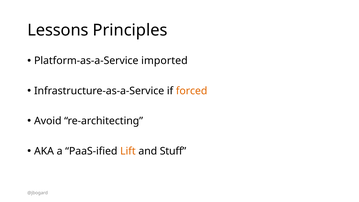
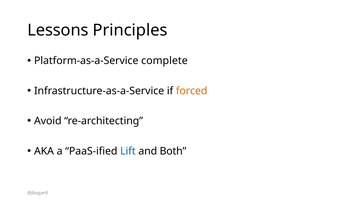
imported: imported -> complete (164, 61)
Lift colour: orange -> blue (128, 151)
Stuff: Stuff -> Both (173, 151)
